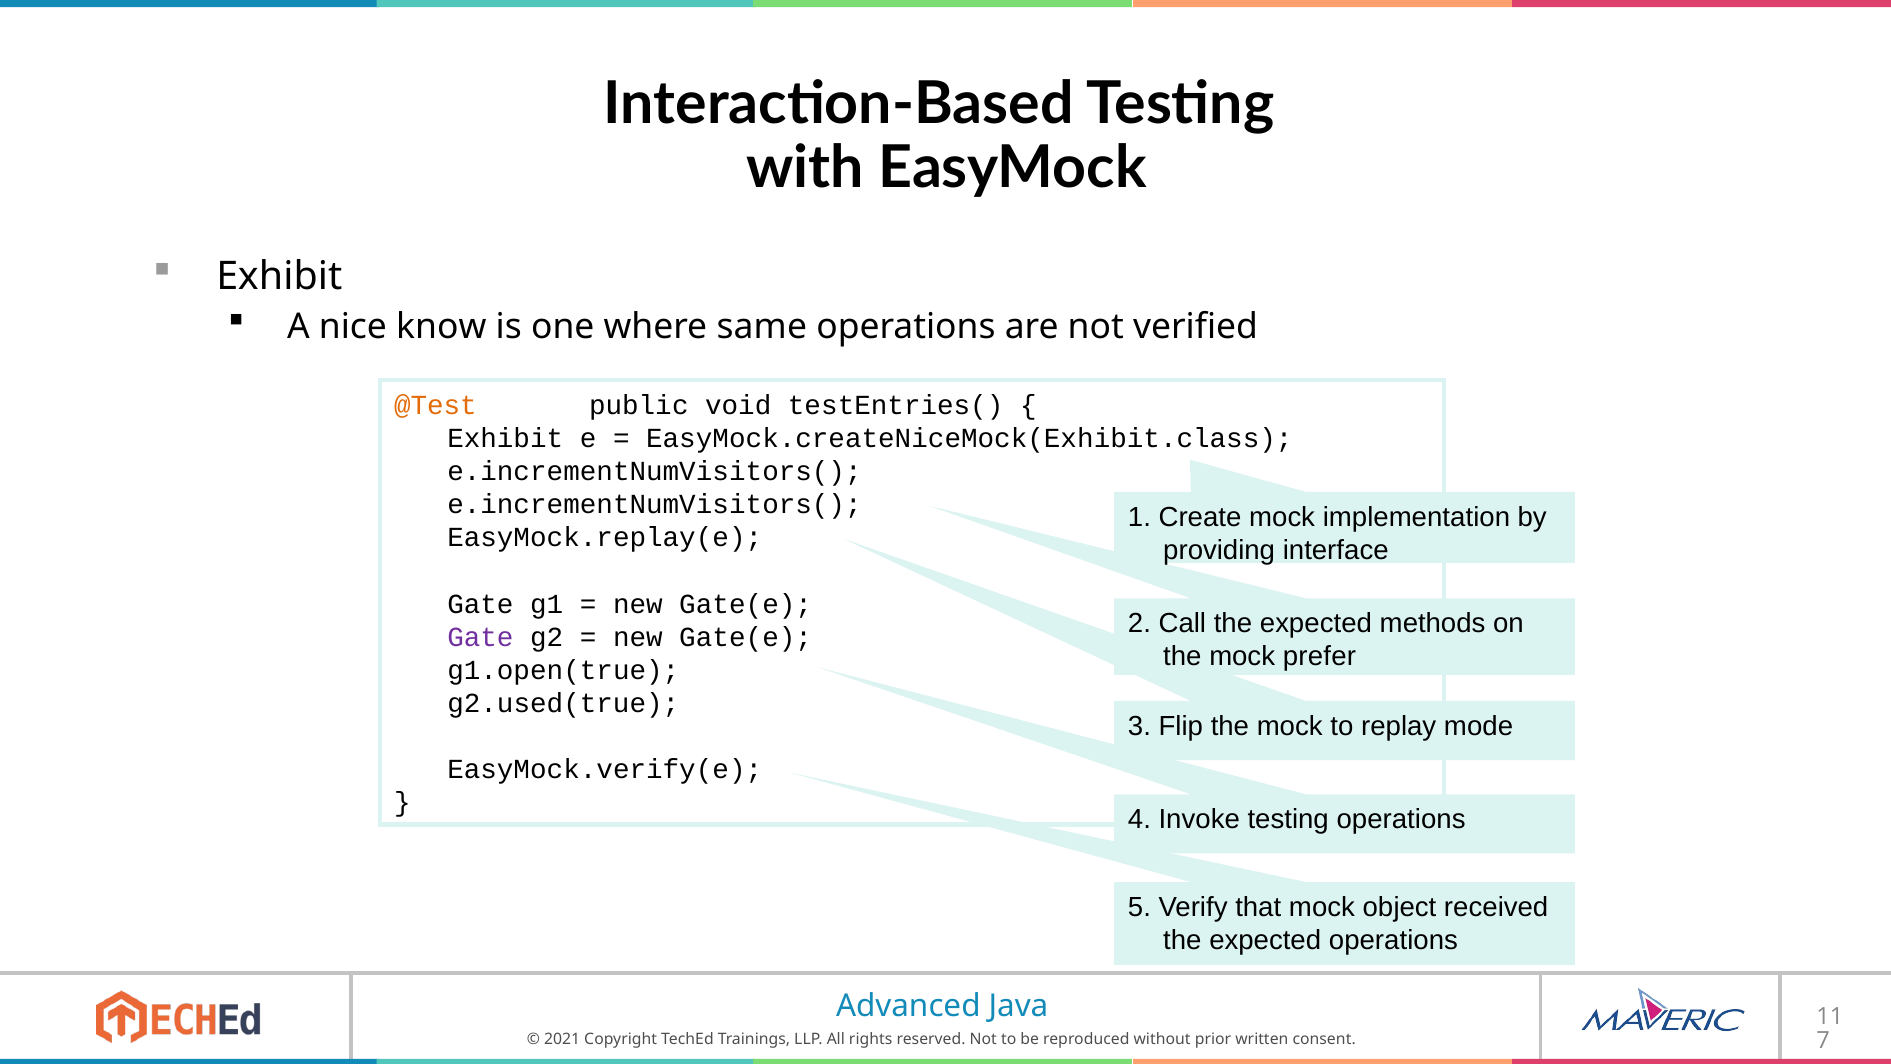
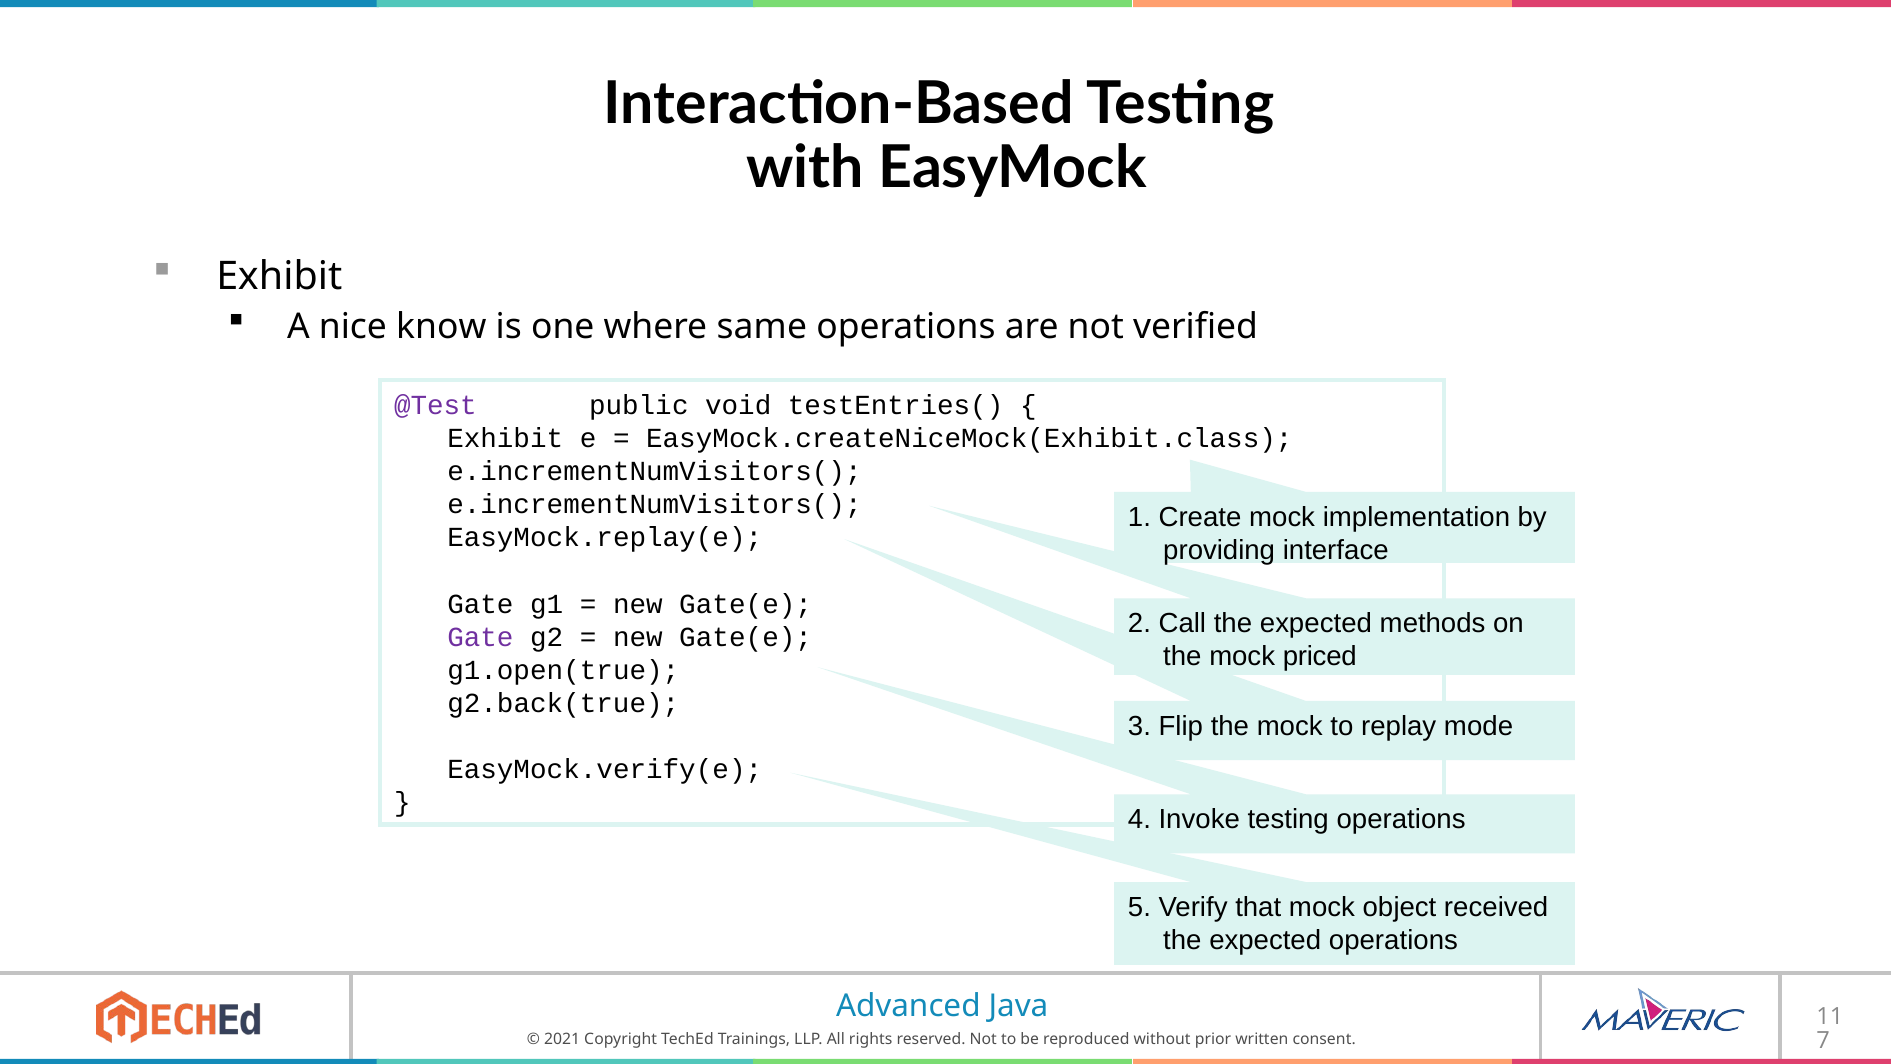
@Test colour: orange -> purple (435, 405)
prefer: prefer -> priced (1320, 657)
g2.used(true: g2.used(true -> g2.back(true (563, 703)
